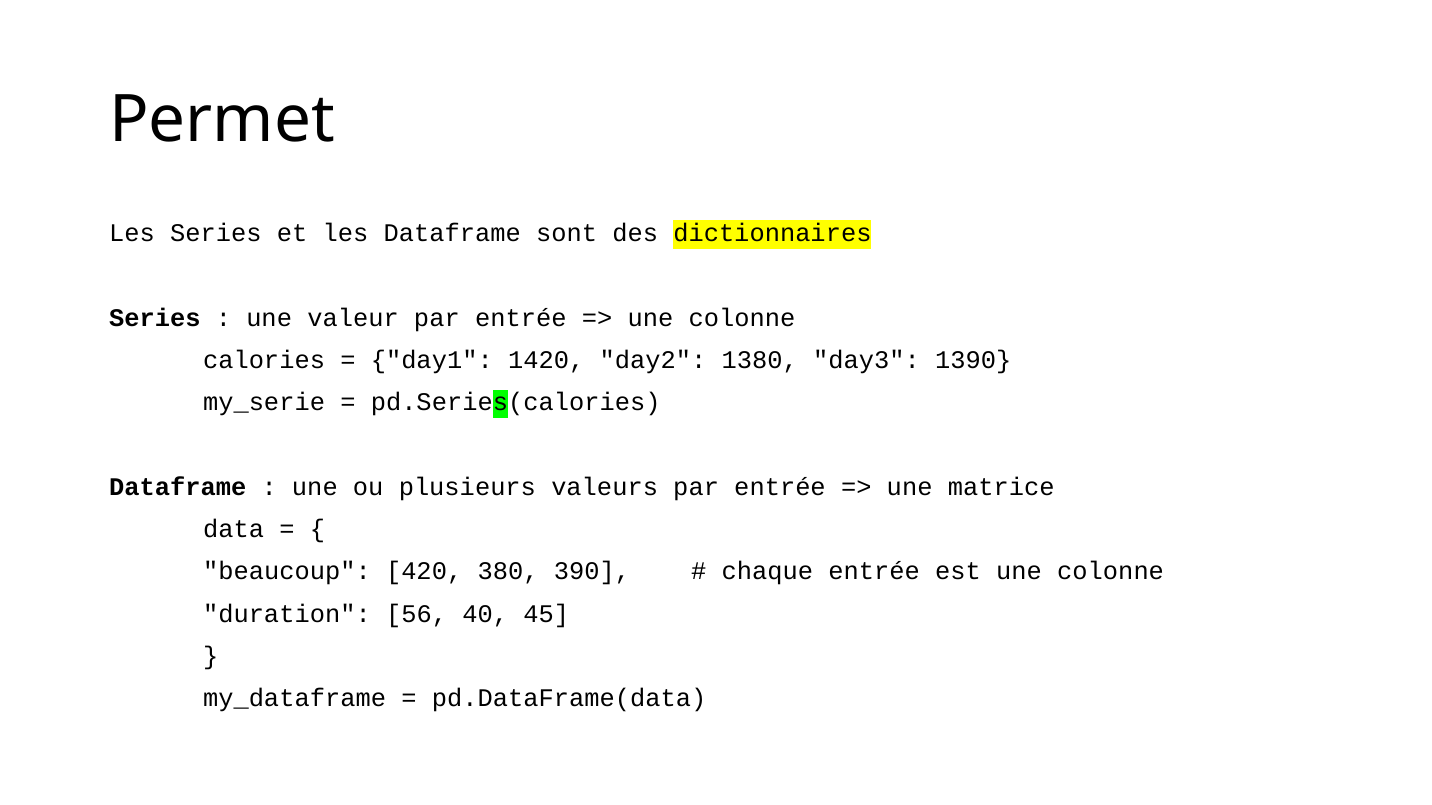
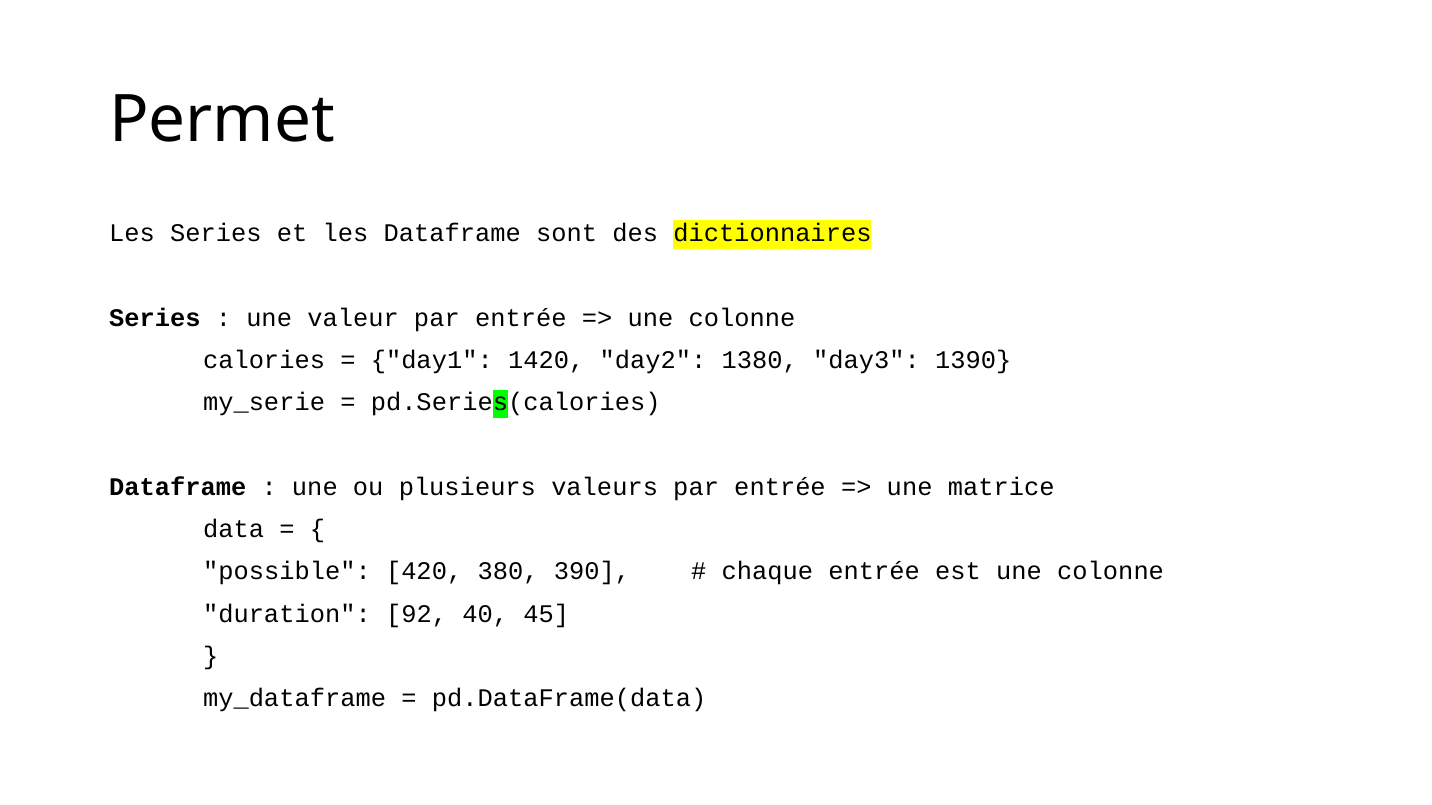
beaucoup: beaucoup -> possible (287, 572)
56: 56 -> 92 (417, 614)
